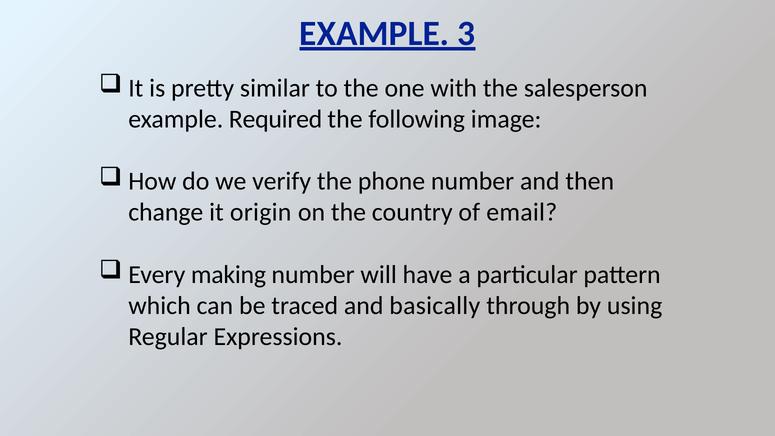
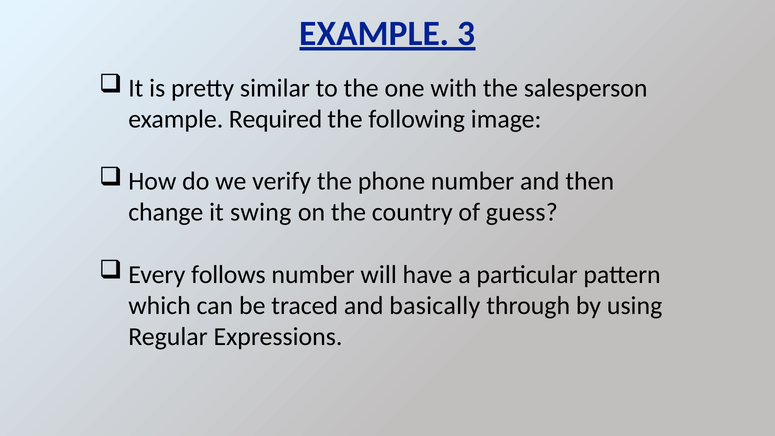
origin: origin -> swing (261, 212)
email: email -> guess (522, 212)
making: making -> follows (228, 274)
